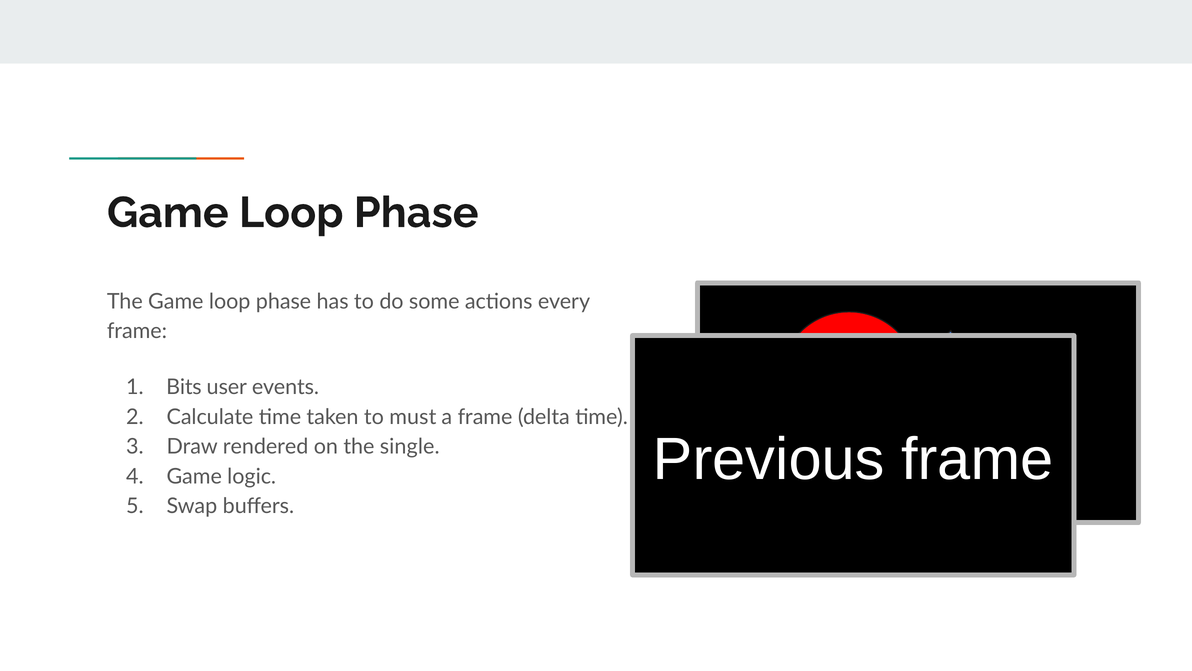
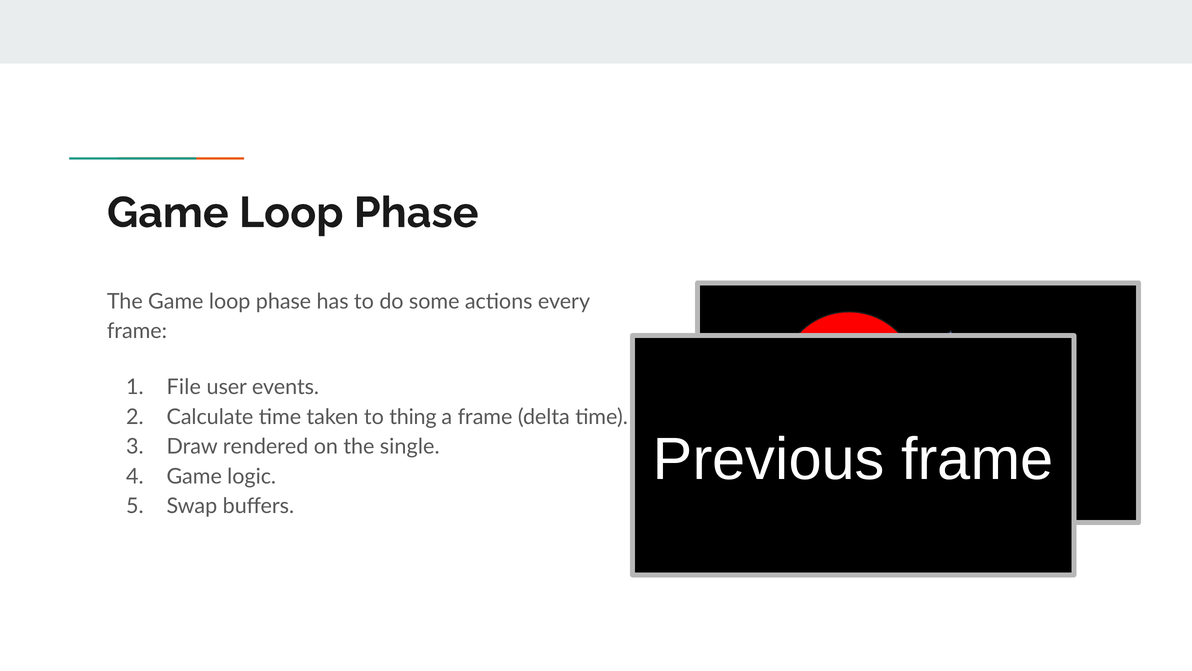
Bits: Bits -> File (184, 387)
must: must -> thing (413, 417)
